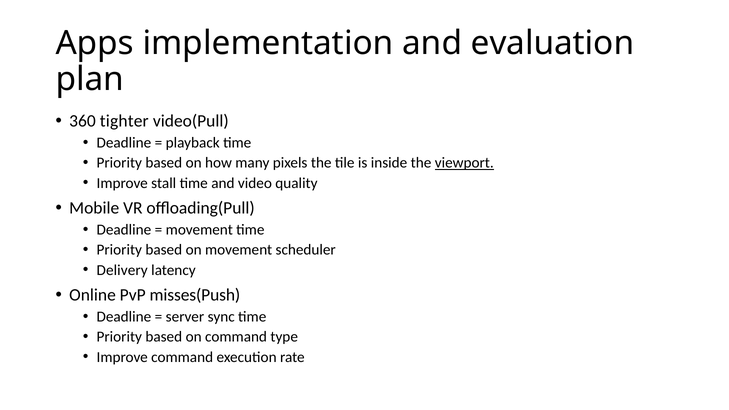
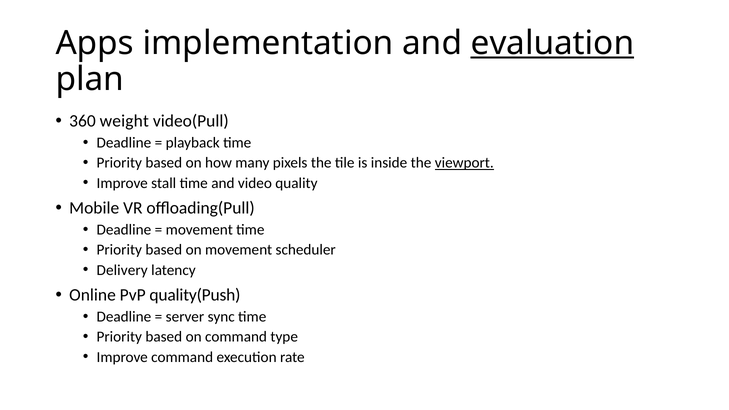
evaluation underline: none -> present (552, 43)
tighter: tighter -> weight (124, 121)
misses(Push: misses(Push -> quality(Push (195, 295)
